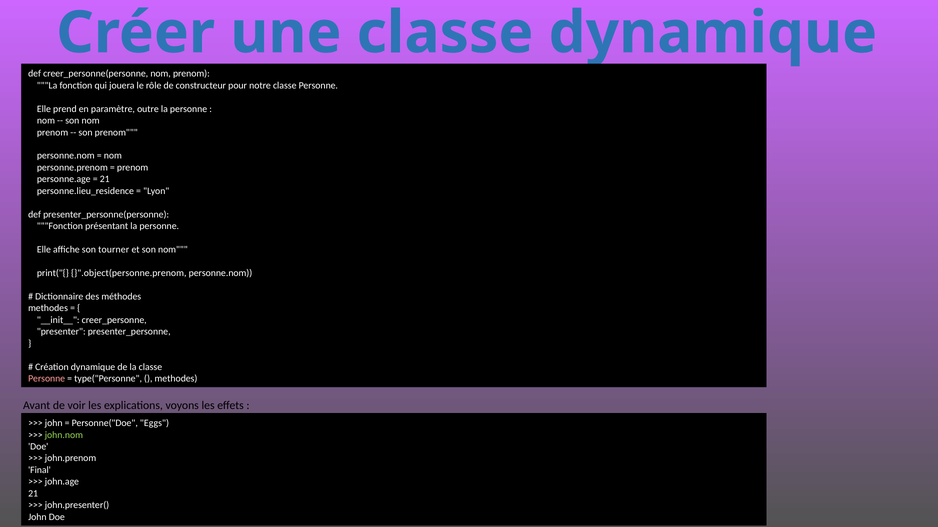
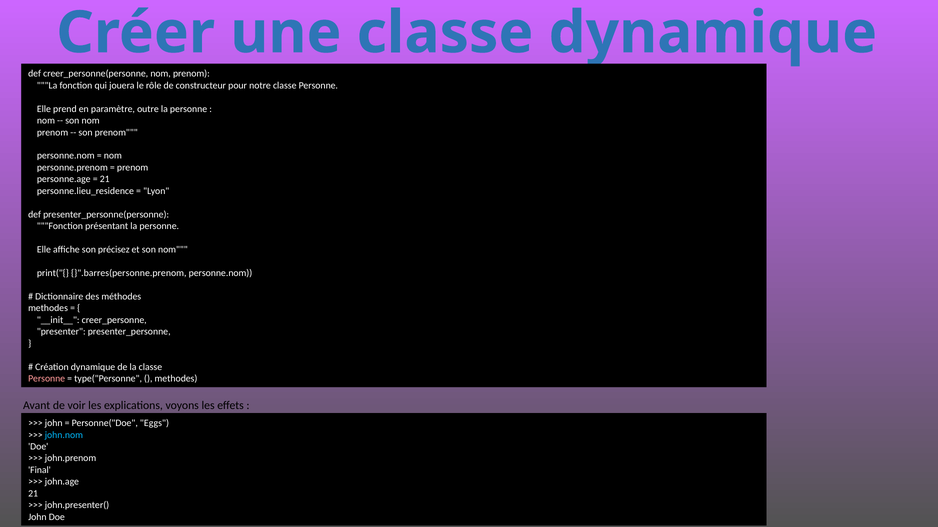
tourner: tourner -> précisez (114, 250)
}".object(personne.prenom: }".object(personne.prenom -> }".barres(personne.prenom (129, 273)
john.nom colour: light green -> light blue (64, 435)
